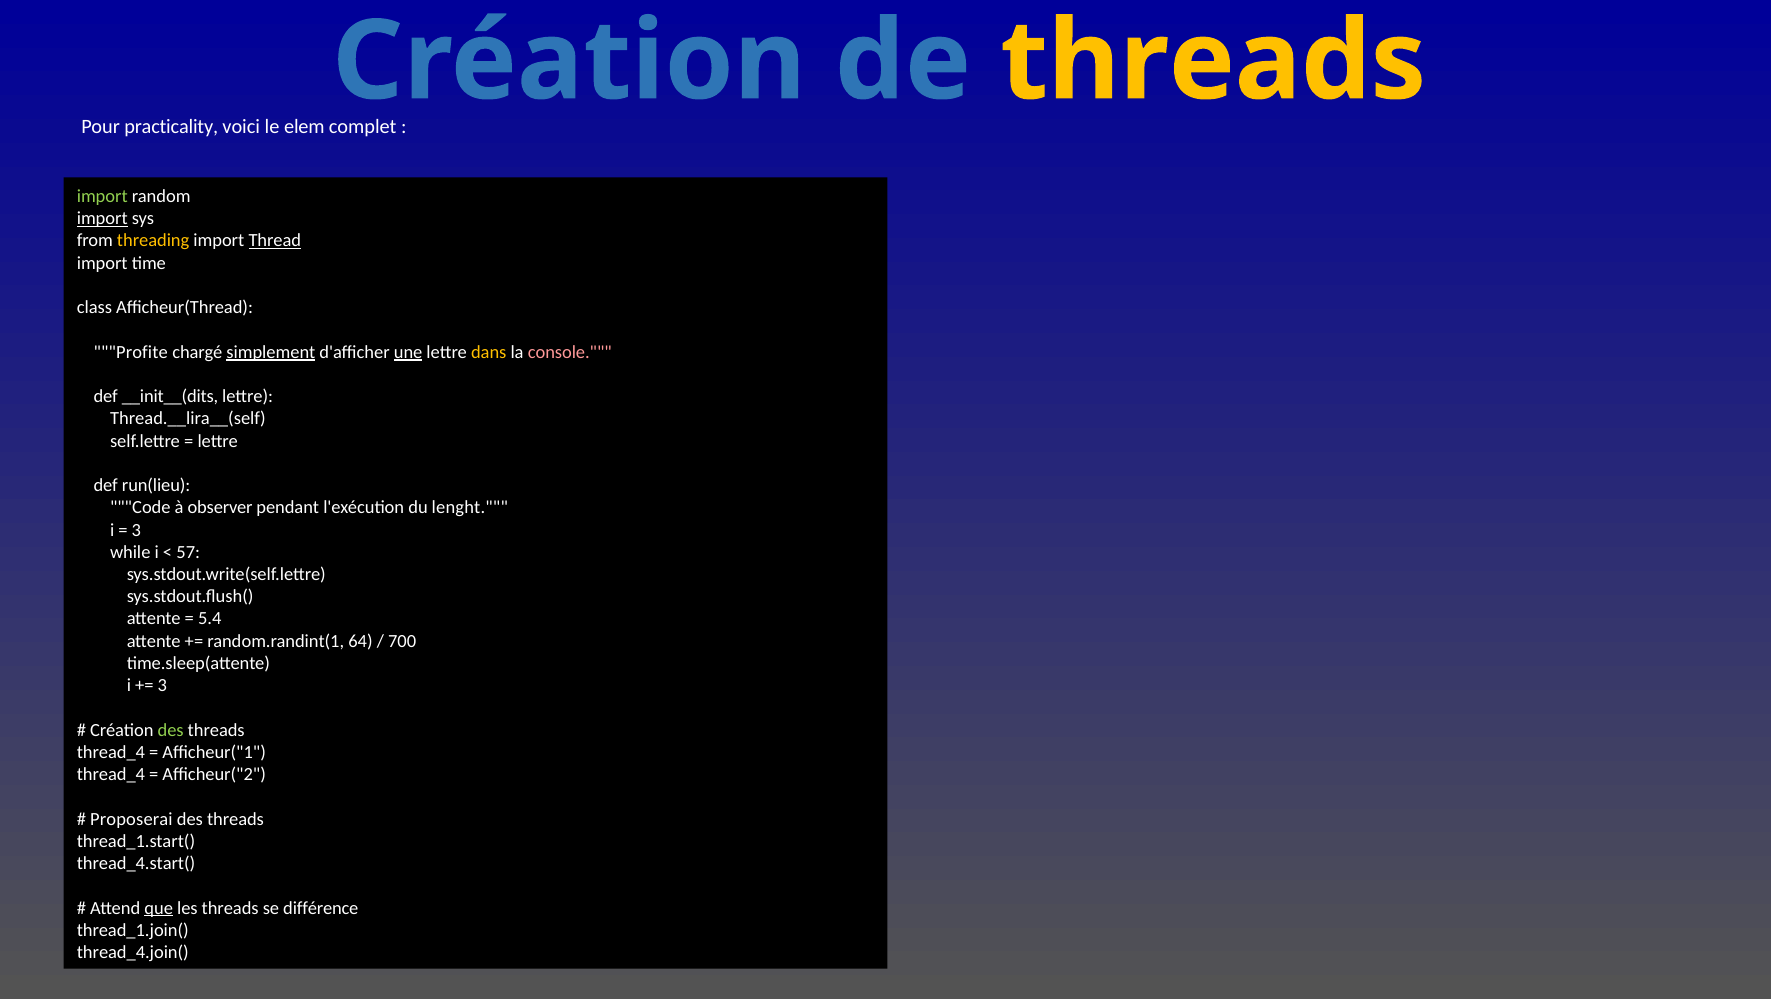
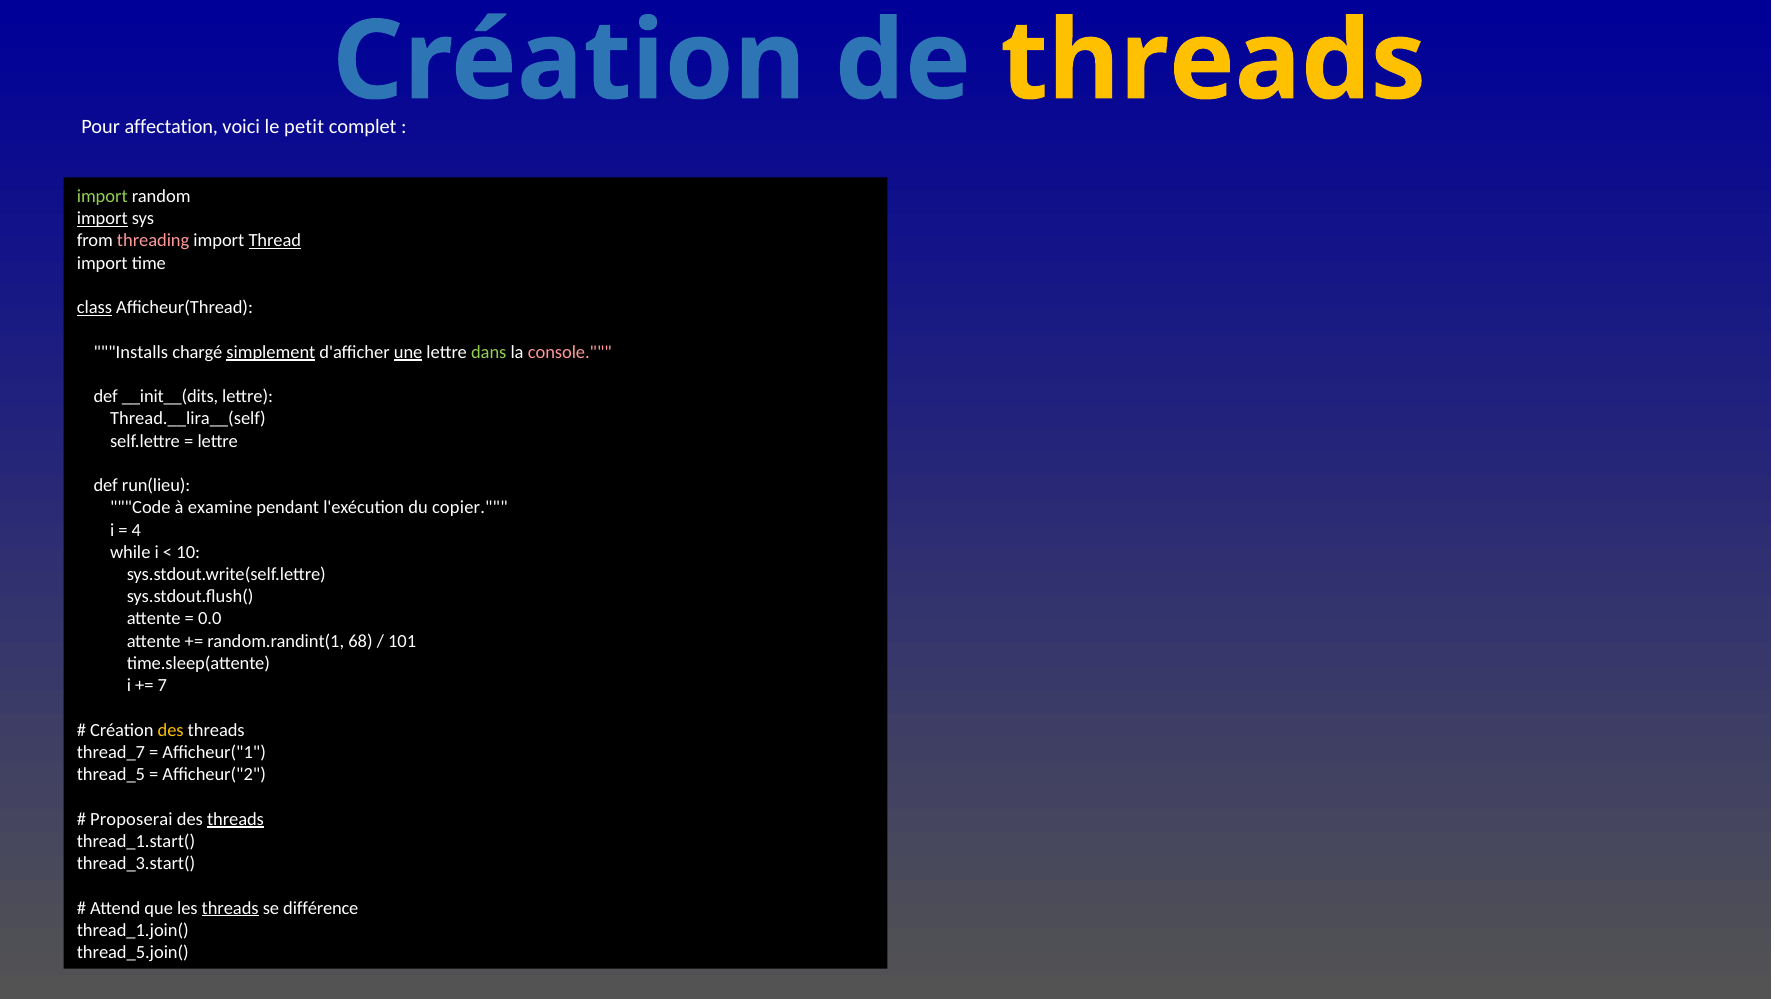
practicality: practicality -> affectation (171, 127)
elem: elem -> petit (304, 127)
threading colour: yellow -> pink (153, 241)
class underline: none -> present (94, 307)
Profite: Profite -> Installs (131, 352)
dans colour: yellow -> light green (489, 352)
observer: observer -> examine (220, 507)
lenght: lenght -> copier (470, 507)
3: 3 -> 4 (136, 530)
57: 57 -> 10 (188, 552)
5.4: 5.4 -> 0.0 (210, 619)
64: 64 -> 68 (361, 641)
700: 700 -> 101 (402, 641)
3: 3 -> 7 (162, 685)
des colour: light green -> yellow (171, 730)
thread_4: thread_4 -> thread_7 (111, 752)
thread_4: thread_4 -> thread_5 (111, 774)
threads underline: none -> present (235, 819)
thread_4.start(: thread_4.start( -> thread_3.start( (136, 863)
que underline: present -> none (159, 907)
threads underline: none -> present (230, 907)
thread_4.join(: thread_4.join( -> thread_5.join( (133, 952)
